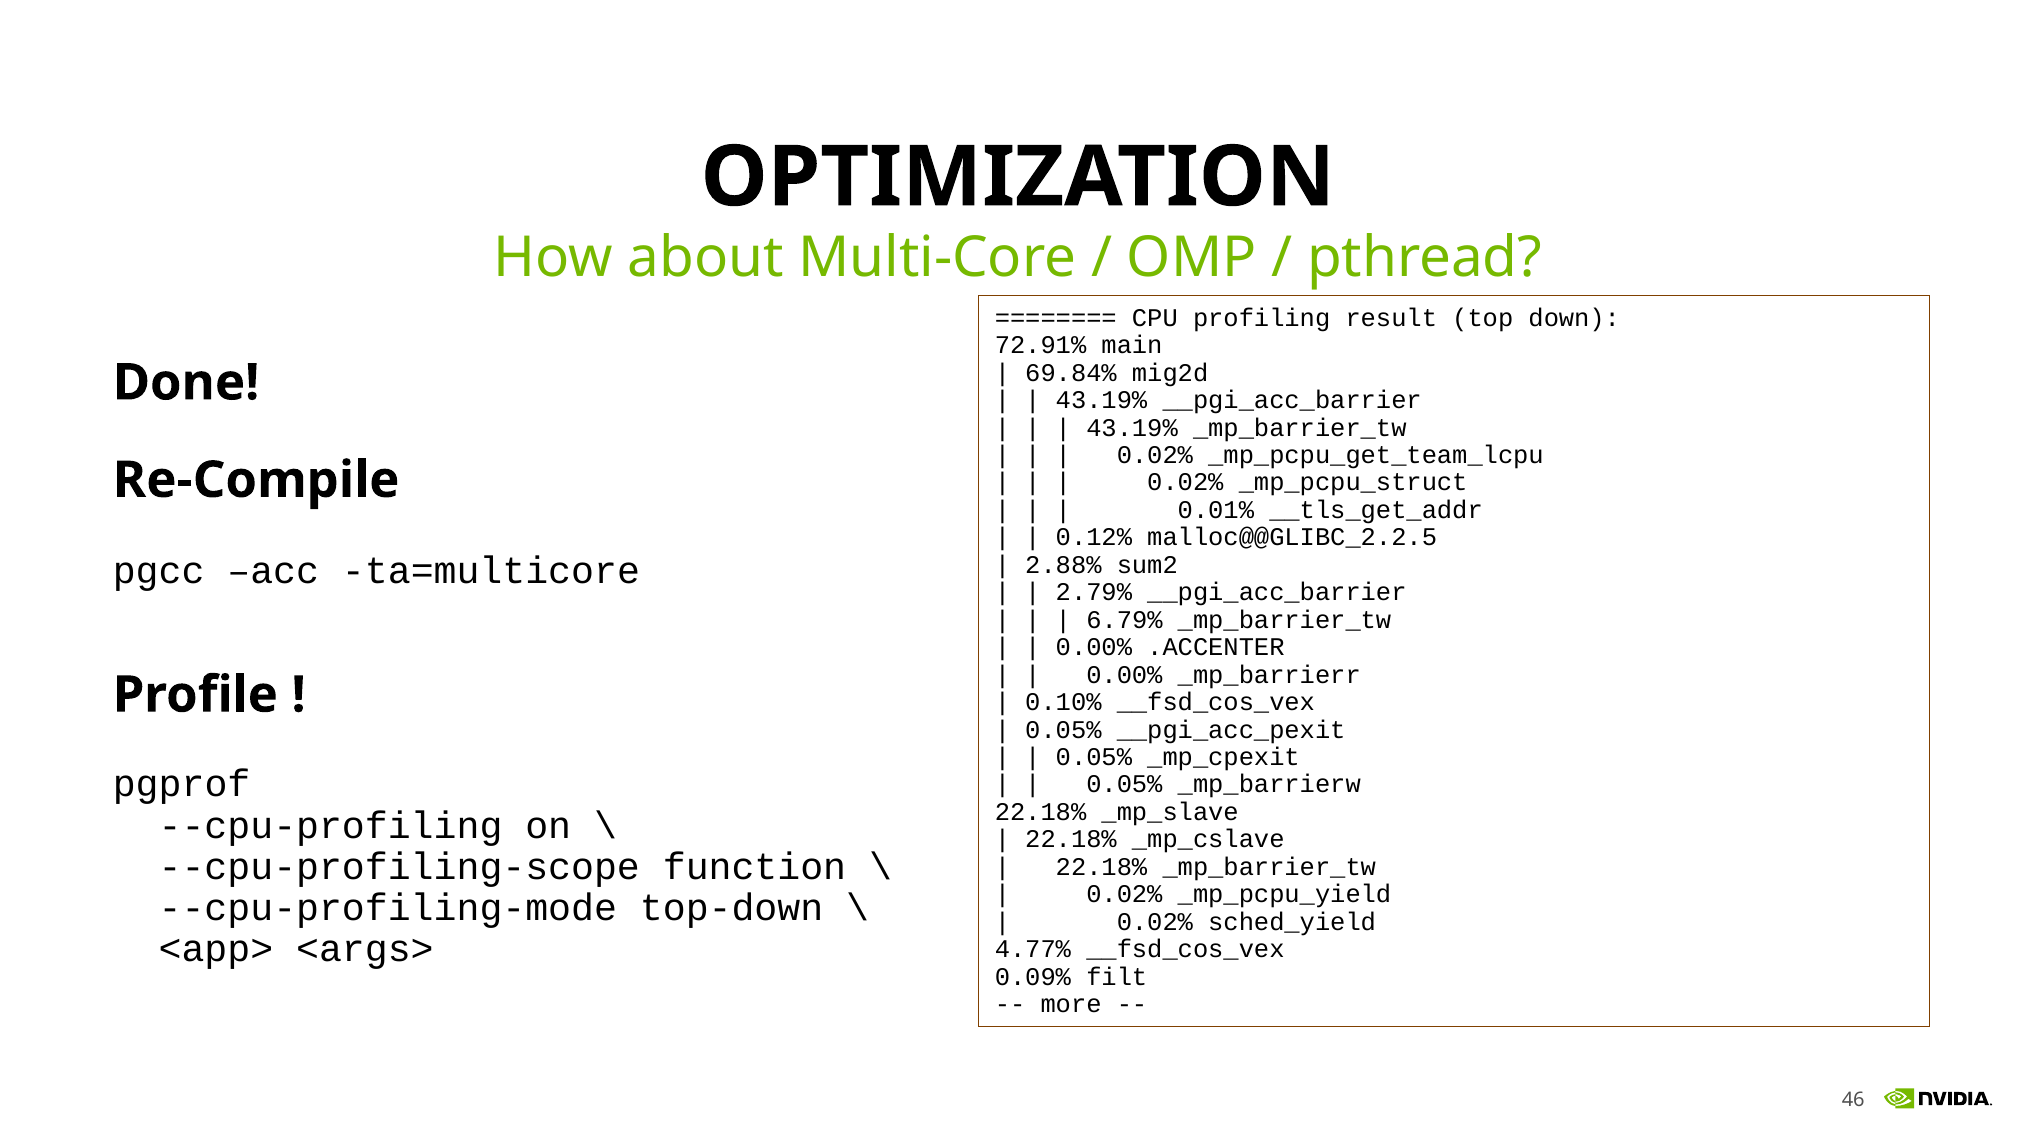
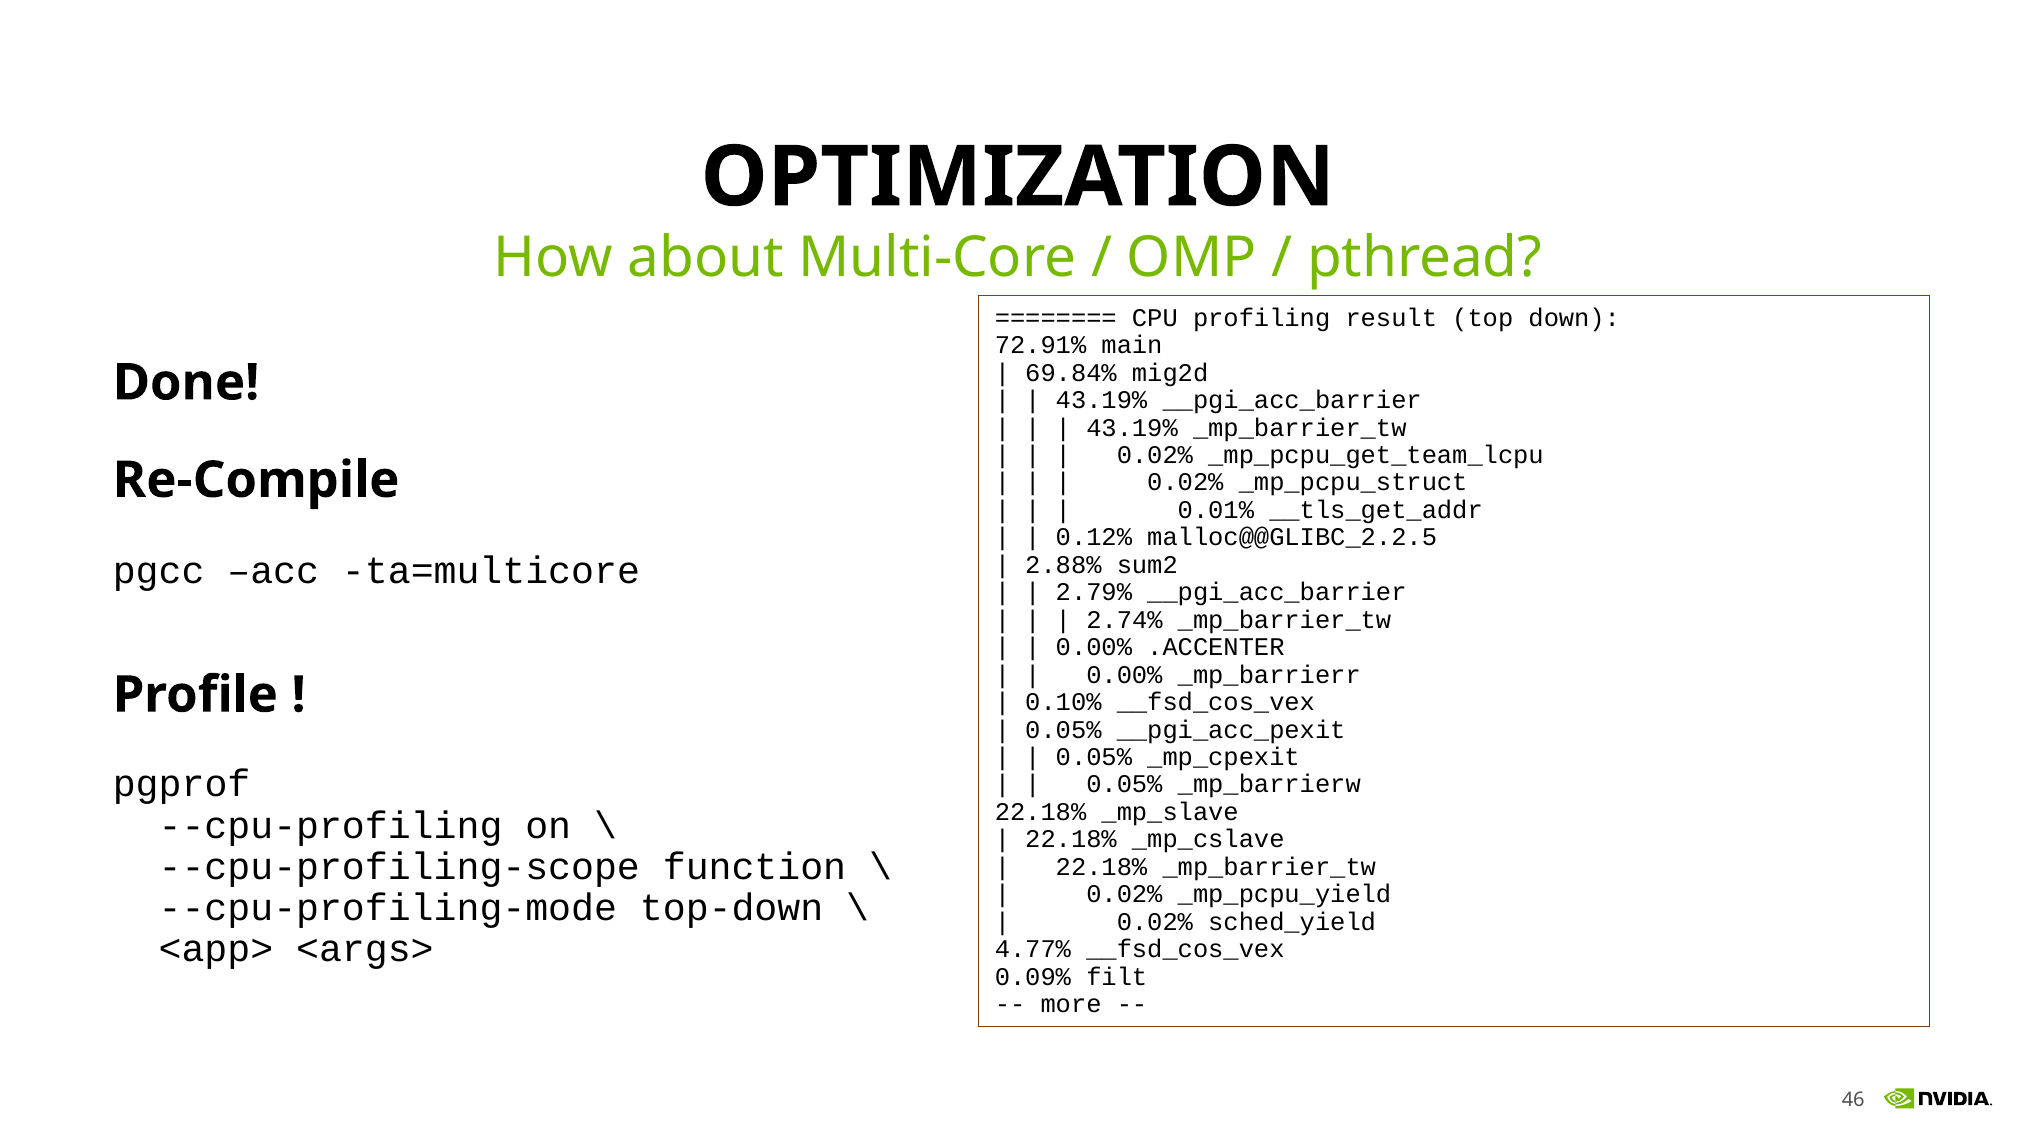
6.79%: 6.79% -> 2.74% (1124, 620)
